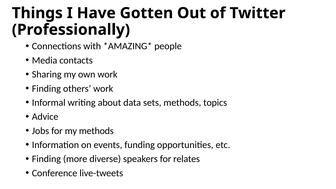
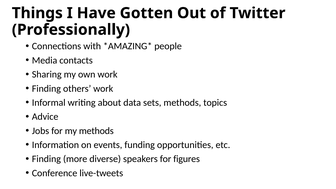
relates: relates -> figures (187, 159)
